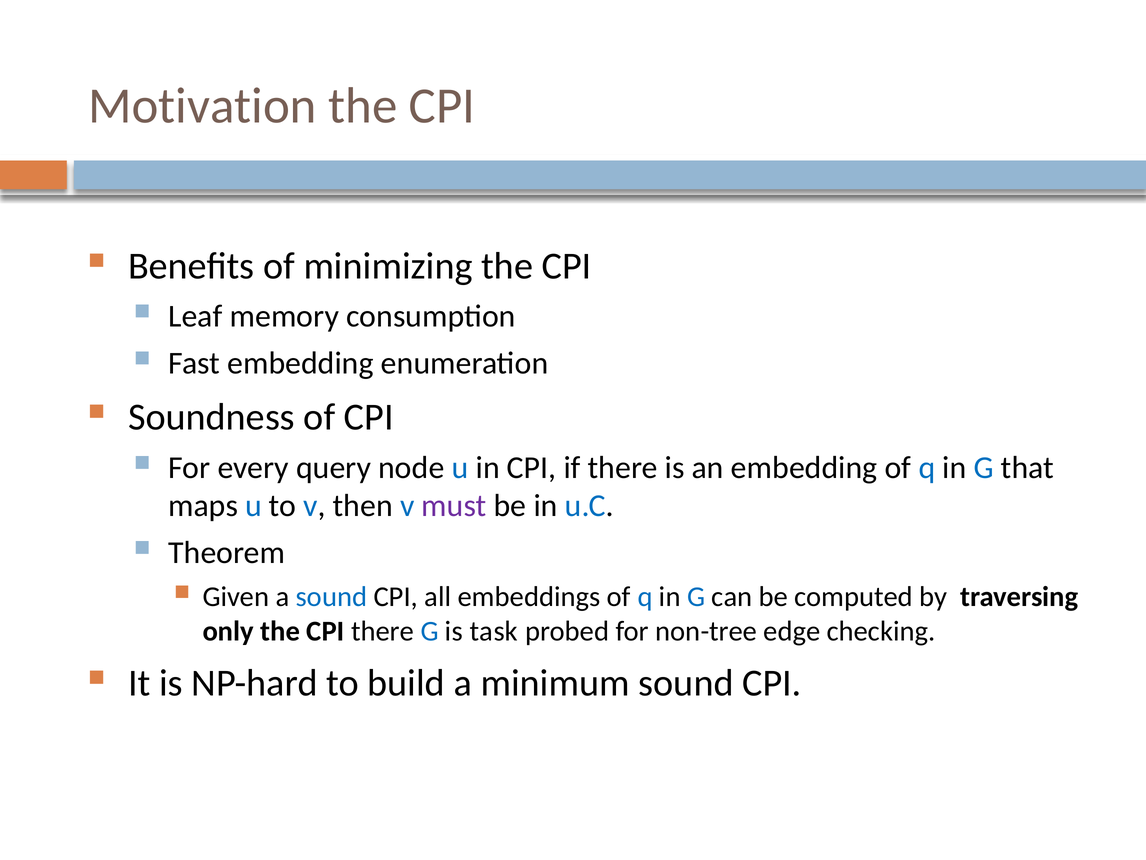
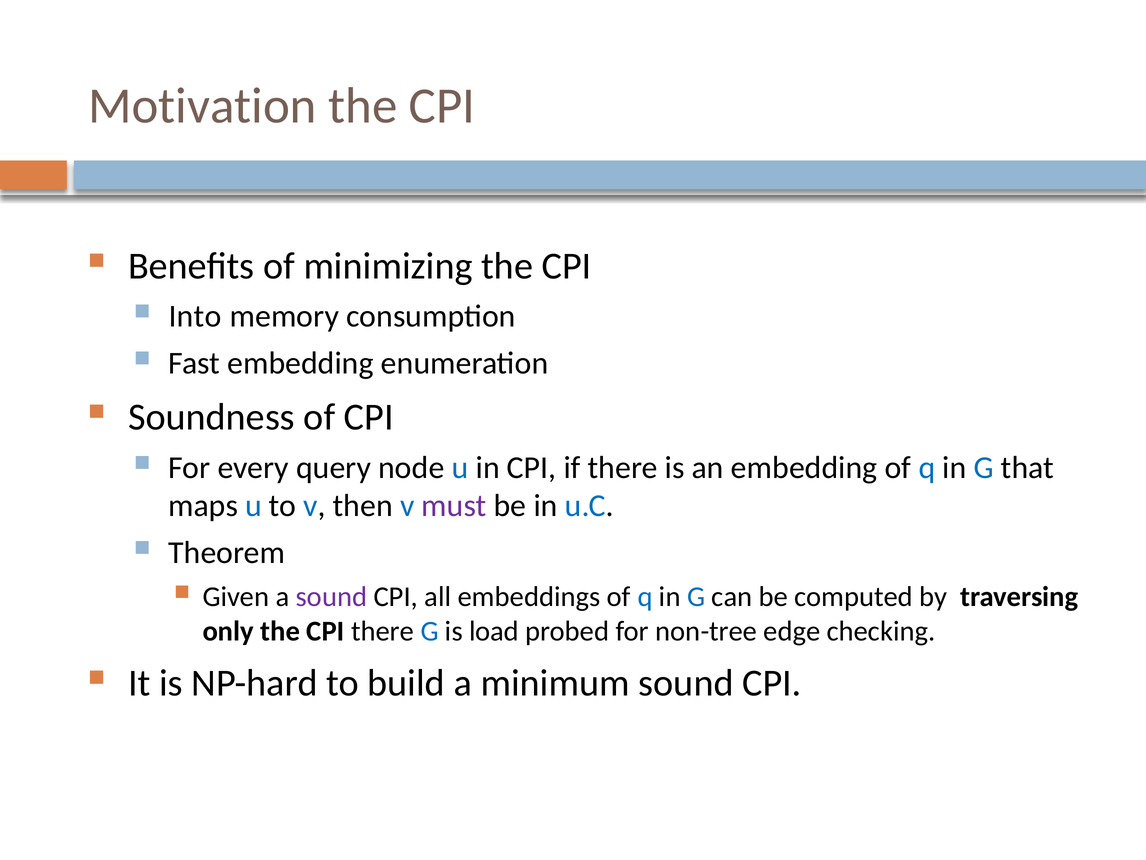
Leaf: Leaf -> Into (195, 316)
sound colour: blue -> purple (331, 597)
task: task -> load (494, 631)
